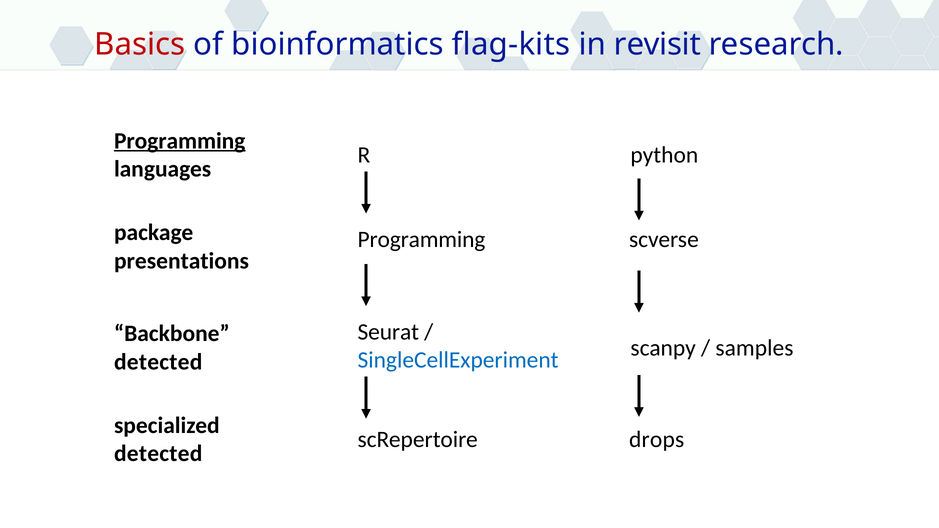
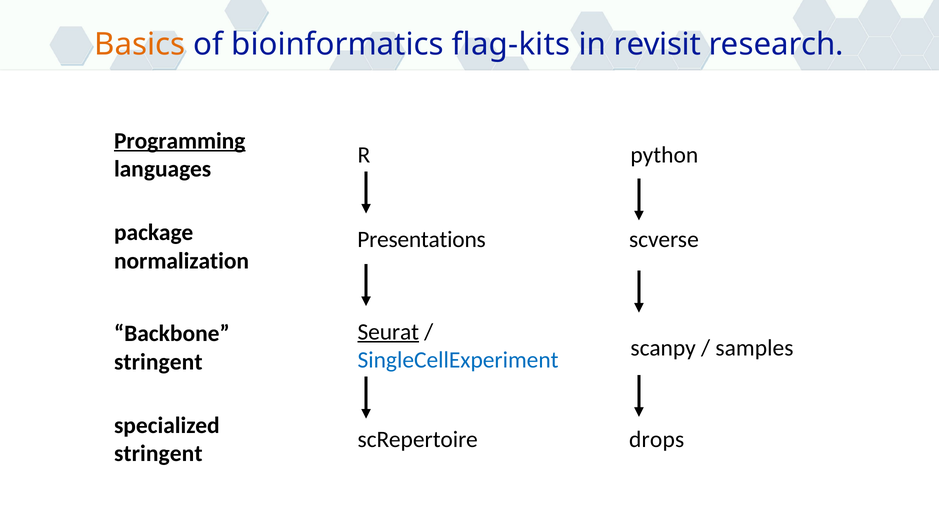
Basics colour: red -> orange (140, 44)
Programming: Programming -> Presentations (422, 240)
presentations: presentations -> normalization (182, 261)
Seurat underline: none -> present (388, 332)
detected: detected -> stringent (158, 362)
detected: detected -> stringent (158, 454)
